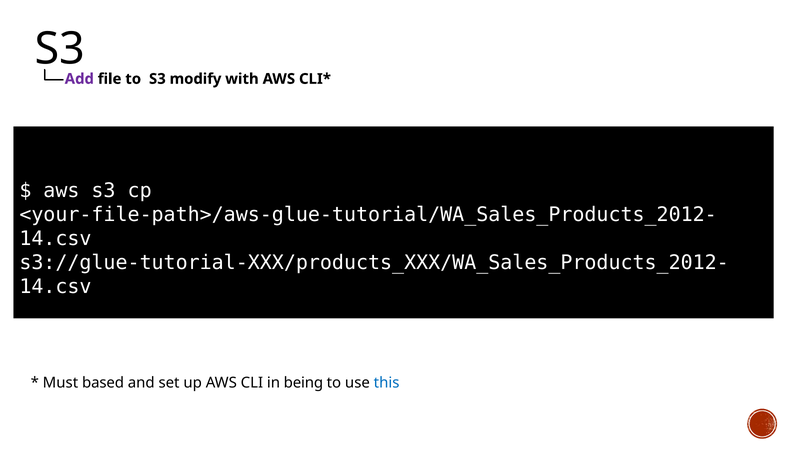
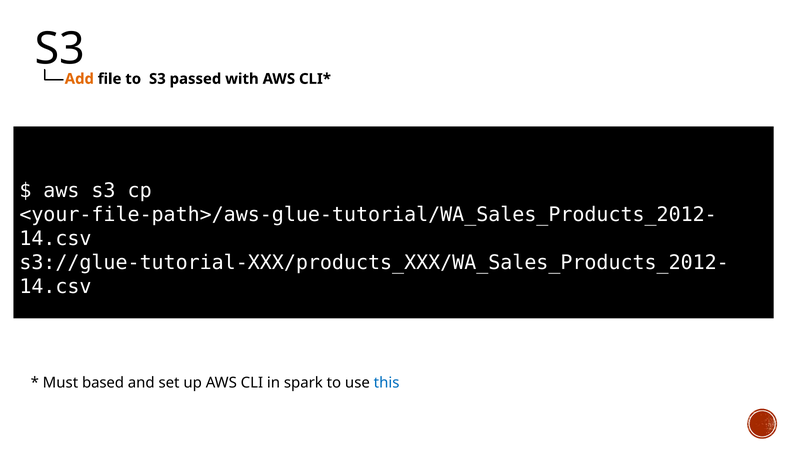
Add colour: purple -> orange (79, 79)
modify: modify -> passed (195, 79)
being: being -> spark (303, 383)
